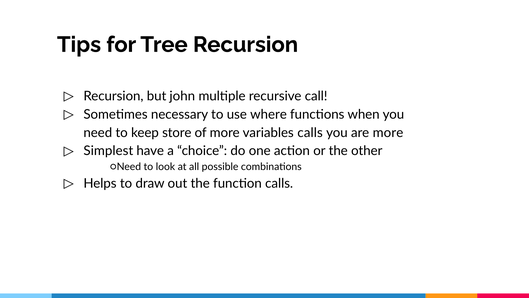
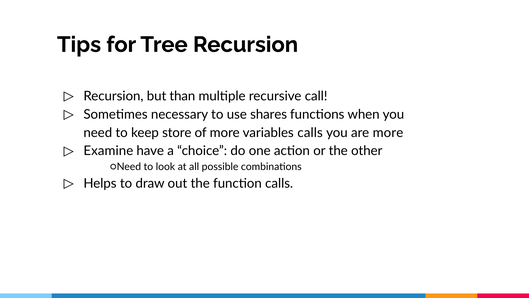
john: john -> than (182, 96)
where: where -> shares (269, 114)
Simplest: Simplest -> Examine (108, 151)
